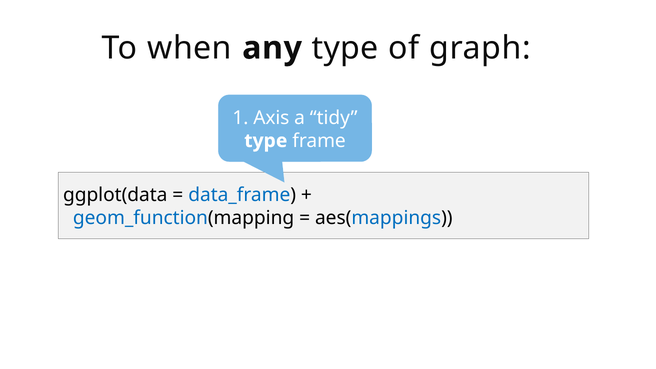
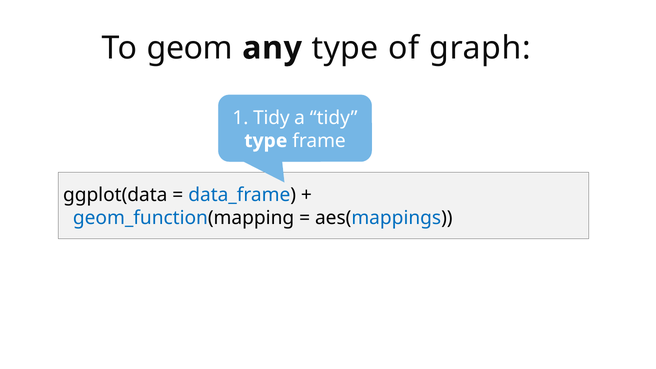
when: when -> geom (190, 48)
1 Axis: Axis -> Tidy (271, 118)
